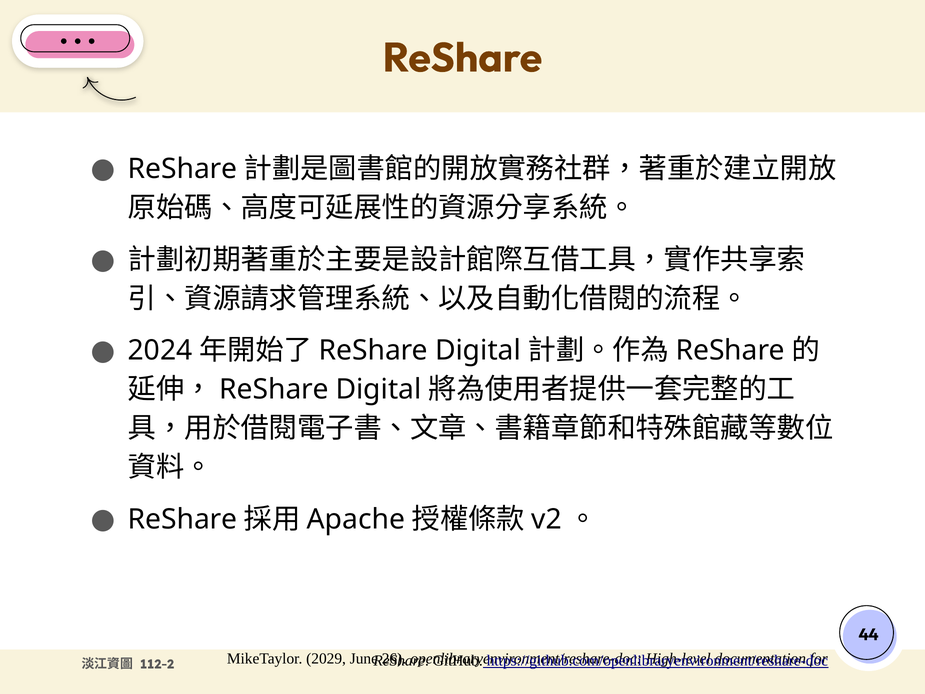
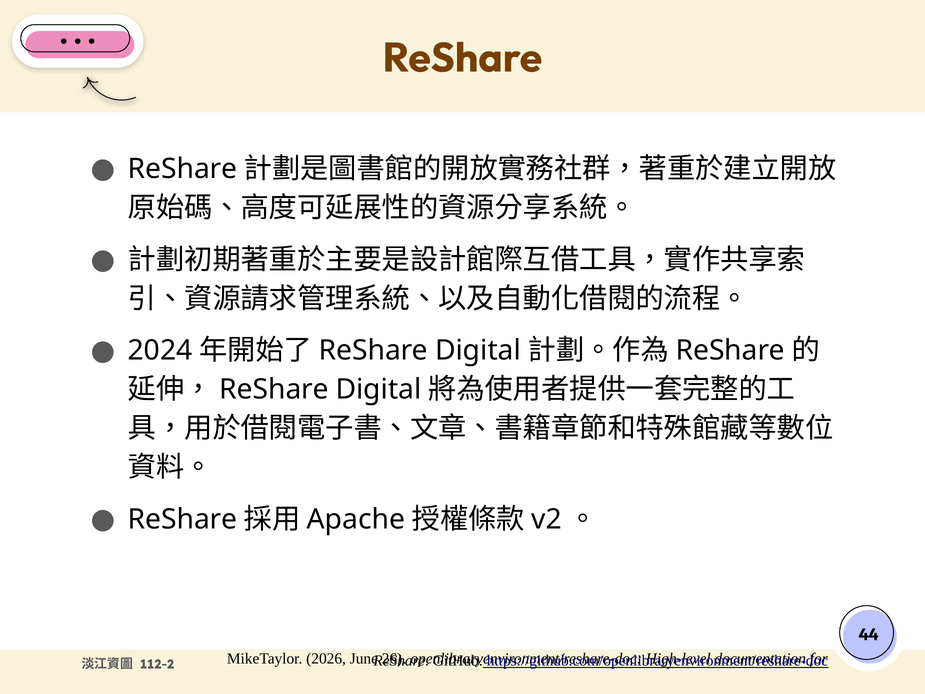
2029: 2029 -> 2026 (326, 658)
